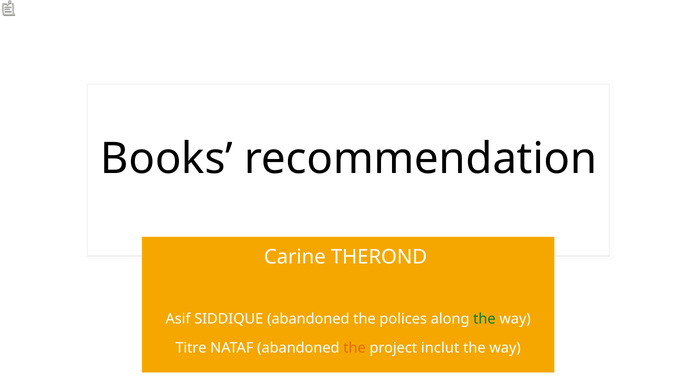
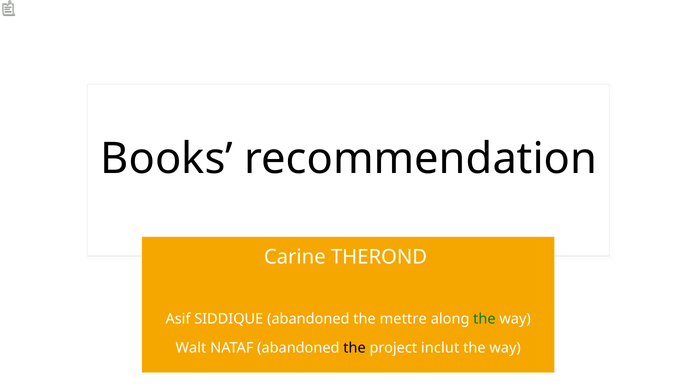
polices: polices -> mettre (403, 318)
Titre: Titre -> Walt (191, 348)
the colour: orange -> black (355, 348)
